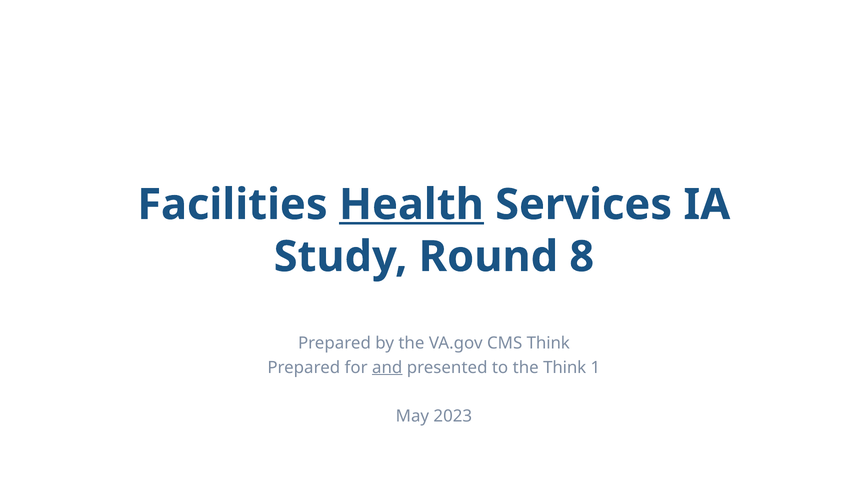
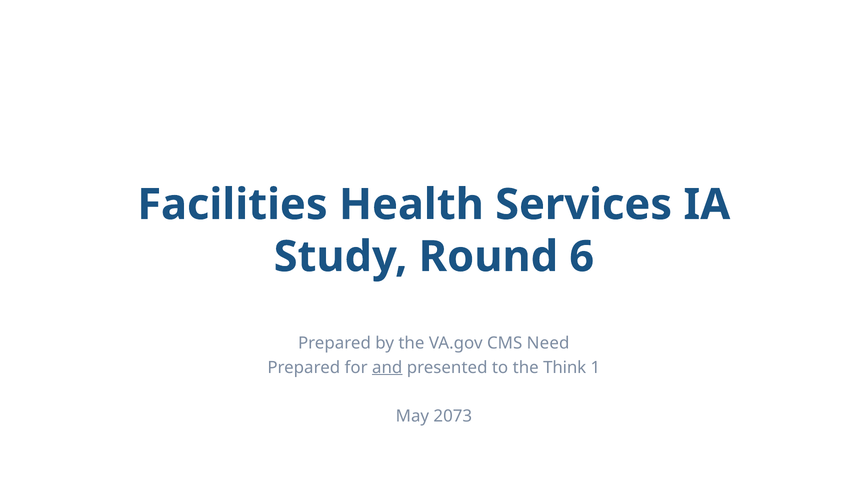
Health underline: present -> none (411, 205)
8: 8 -> 6 (582, 257)
CMS Think: Think -> Need (548, 343)
2023: 2023 -> 2073 (453, 416)
